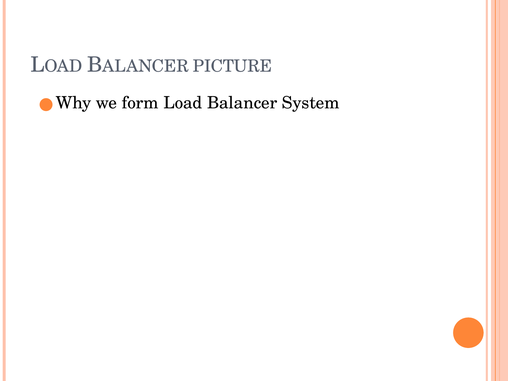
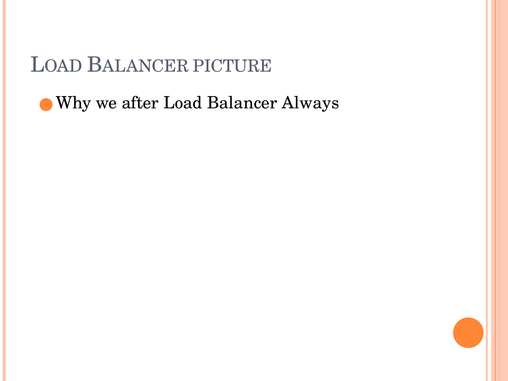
form: form -> after (140, 103)
System: System -> Always (311, 103)
